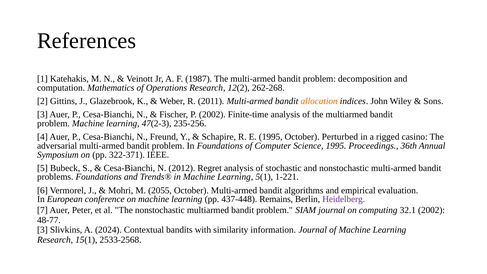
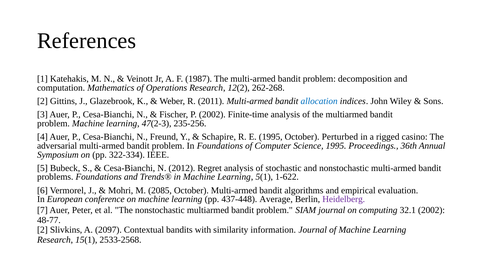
allocation colour: orange -> blue (319, 101)
322-371: 322-371 -> 322-334 (127, 155)
1-221: 1-221 -> 1-622 (287, 177)
2055: 2055 -> 2085 (160, 190)
Remains: Remains -> Average (276, 199)
3: 3 -> 2 (42, 230)
2024: 2024 -> 2097 (108, 230)
